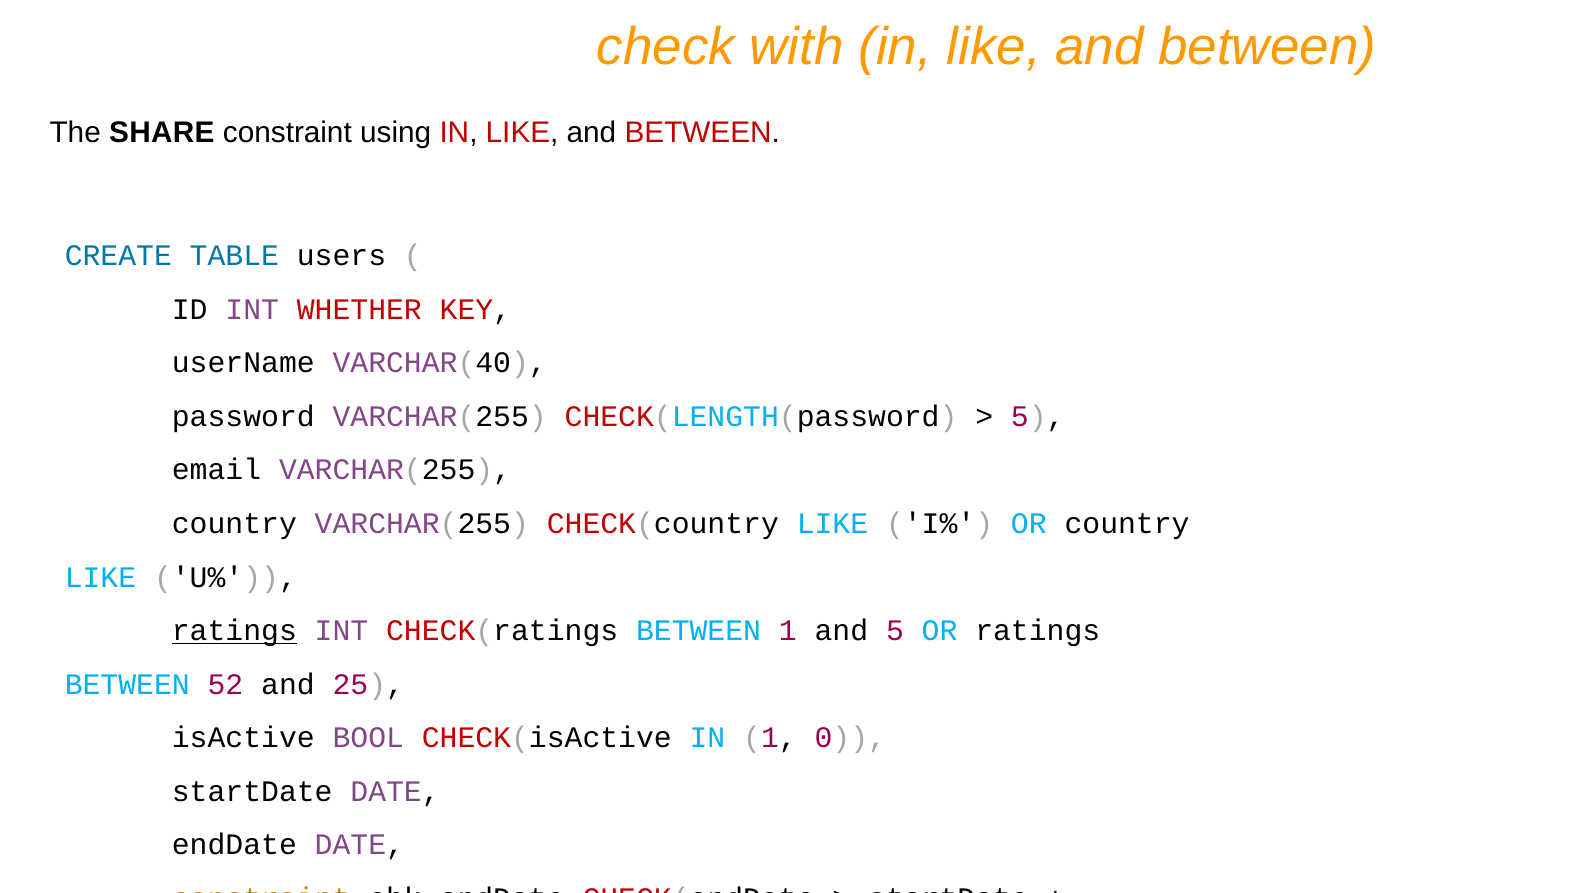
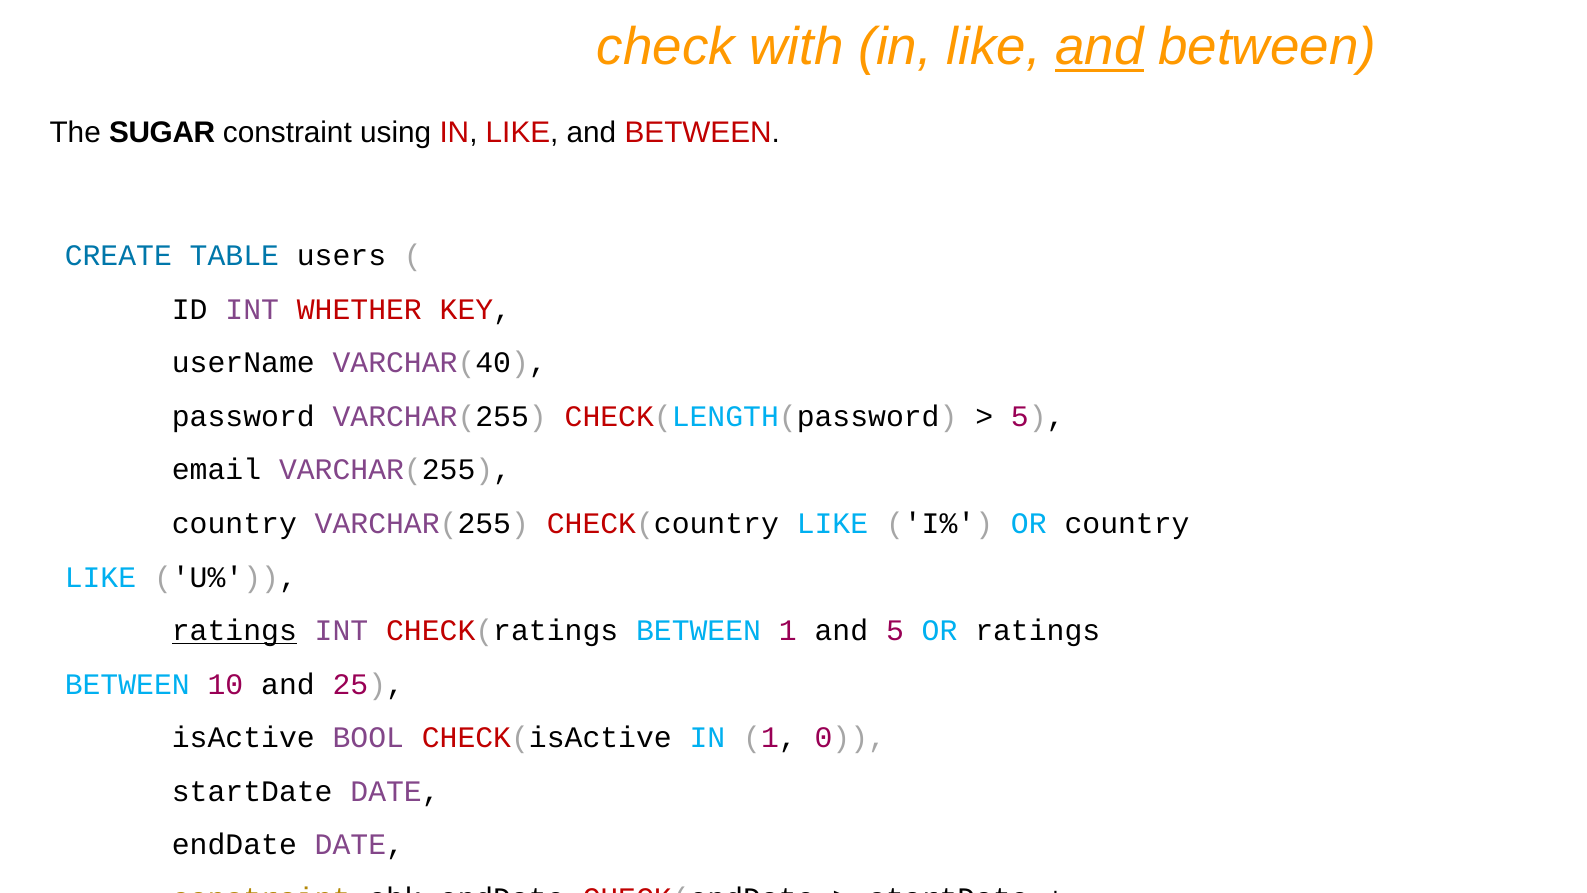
and underline: none -> present (1099, 47)
SHARE: SHARE -> SUGAR (162, 132)
52: 52 -> 10 (225, 684)
